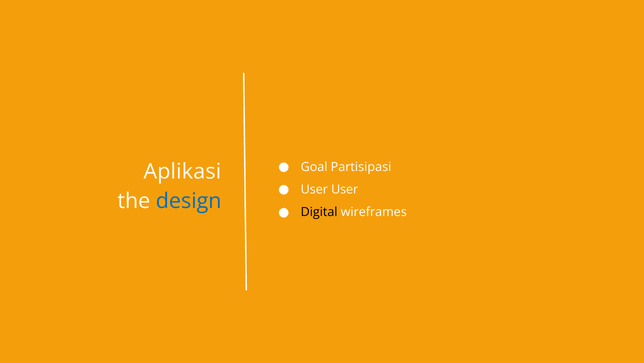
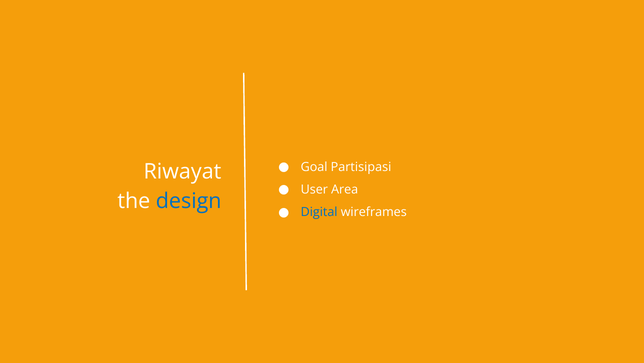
Aplikasi: Aplikasi -> Riwayat (182, 171)
User User: User -> Area (345, 189)
Digital colour: black -> blue (319, 212)
